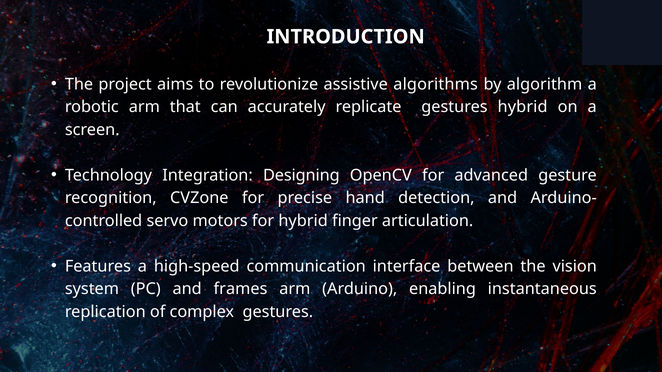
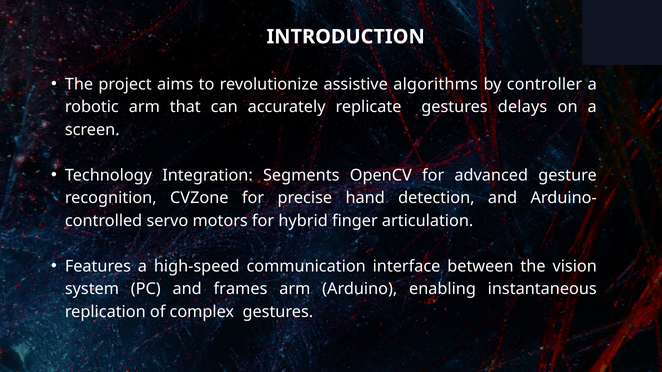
algorithm: algorithm -> controller (545, 84)
gestures hybrid: hybrid -> delays (523, 107)
Designing: Designing -> Segments (301, 175)
